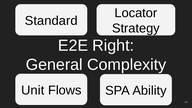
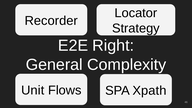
Standard: Standard -> Recorder (51, 21)
Ability: Ability -> Xpath (149, 91)
